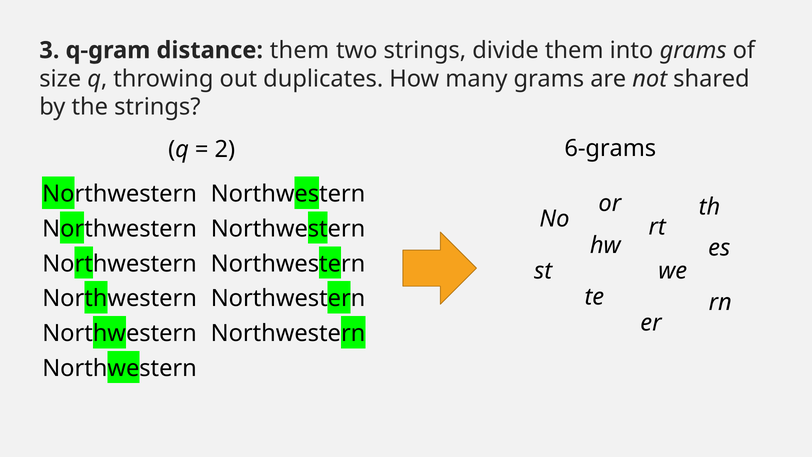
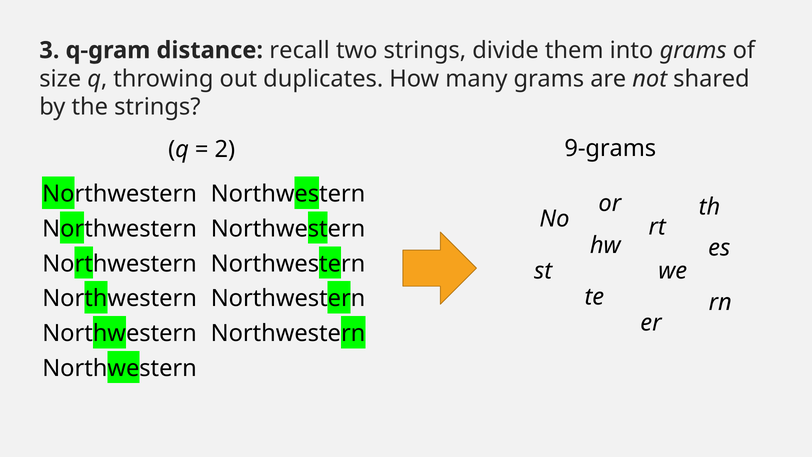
distance them: them -> recall (300, 50)
6-grams: 6-grams -> 9-grams (610, 148)
